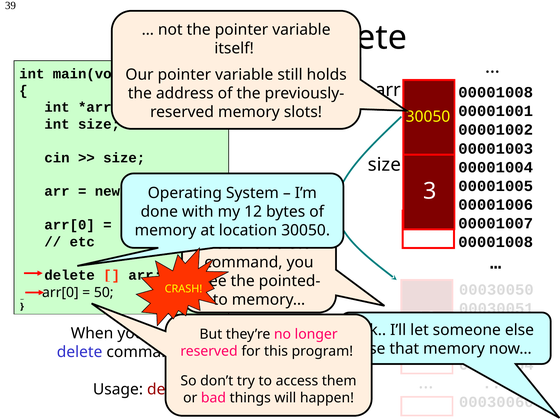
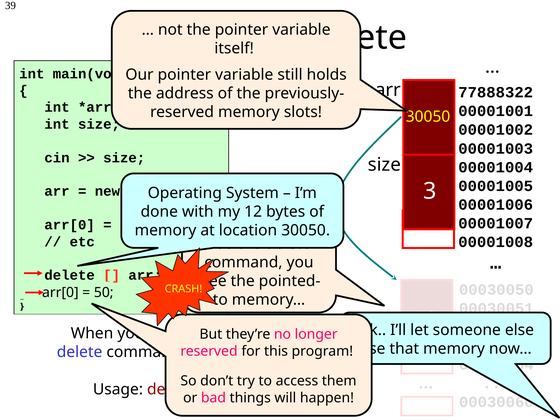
00001008: 00001008 -> 77888322 (496, 93)
